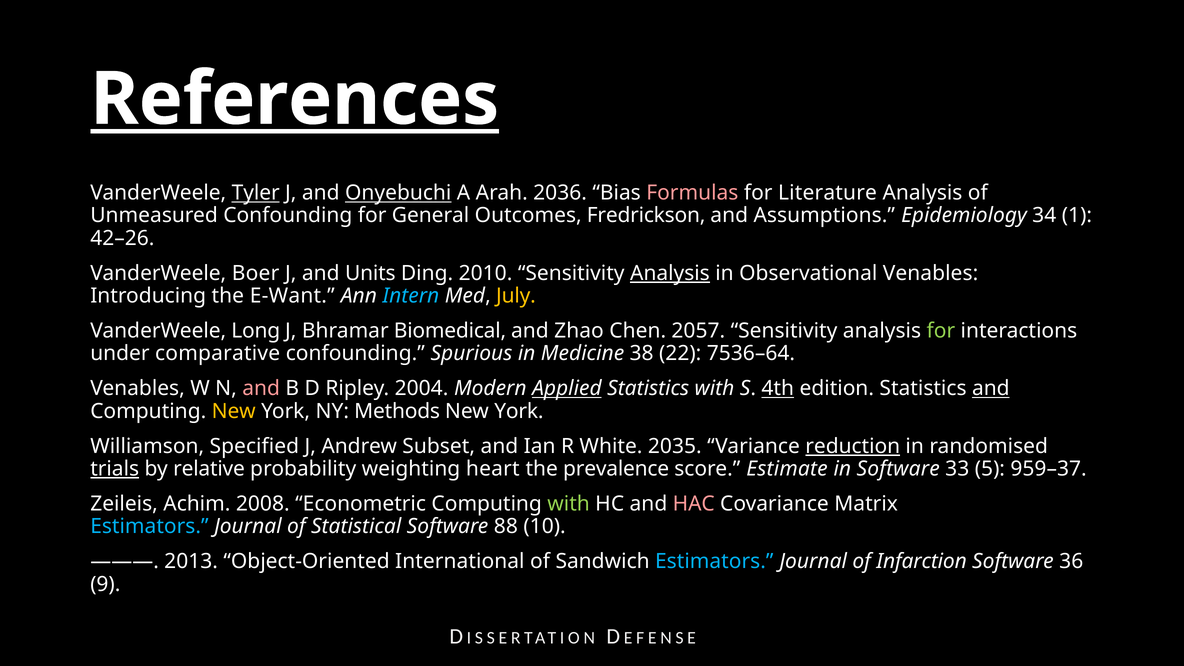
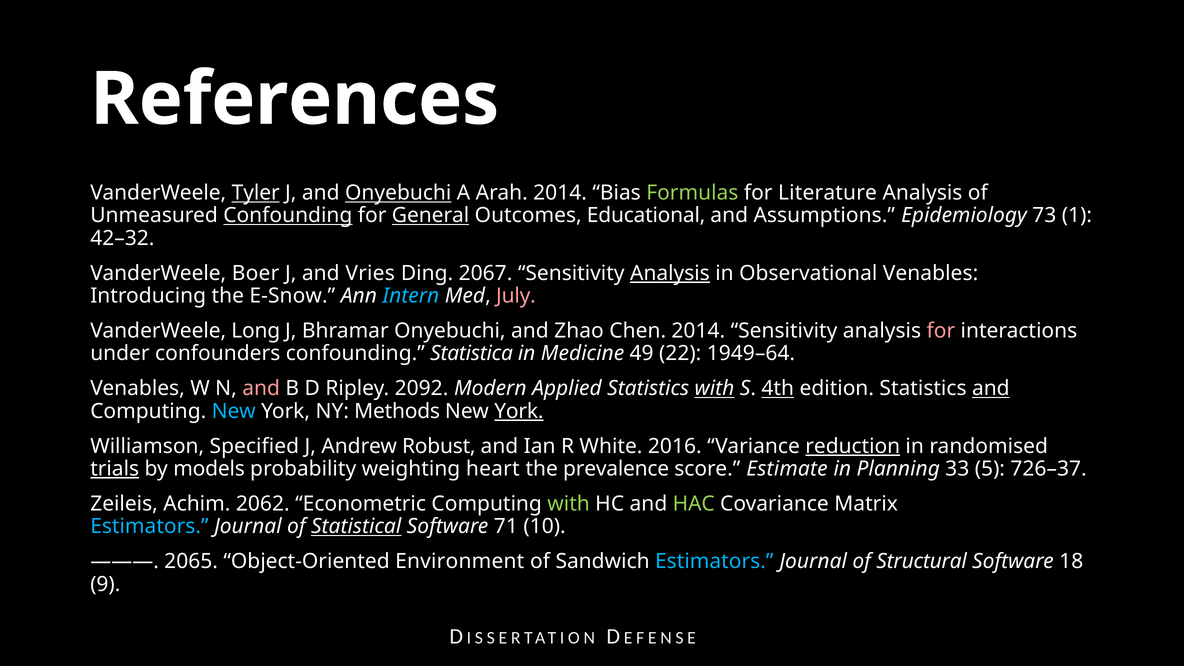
References underline: present -> none (295, 99)
Arah 2036: 2036 -> 2014 (560, 193)
Formulas colour: pink -> light green (692, 193)
Confounding underline: none -> present (288, 216)
General underline: none -> present (431, 216)
Fredrickson: Fredrickson -> Educational (646, 216)
34: 34 -> 73 (1044, 216)
42–26: 42–26 -> 42–32 (122, 238)
Units: Units -> Vries (370, 273)
2010: 2010 -> 2067 (486, 273)
E-Want: E-Want -> E-Snow (292, 296)
July colour: yellow -> pink (516, 296)
Bhramar Biomedical: Biomedical -> Onyebuchi (450, 331)
Chen 2057: 2057 -> 2014 (698, 331)
for colour: light green -> pink (941, 331)
comparative: comparative -> confounders (218, 354)
Spurious: Spurious -> Statistica (472, 354)
38: 38 -> 49 (642, 354)
7536–64: 7536–64 -> 1949–64 (751, 354)
2004: 2004 -> 2092 (422, 389)
Applied underline: present -> none (567, 389)
with underline: none -> present (714, 389)
New colour: yellow -> light blue (234, 411)
York underline: none -> present (519, 411)
Subset: Subset -> Robust (439, 446)
2035: 2035 -> 2016 (675, 446)
relative: relative -> models (209, 469)
in Software: Software -> Planning (898, 469)
959–37: 959–37 -> 726–37 (1049, 469)
2008: 2008 -> 2062 (263, 504)
HAC colour: pink -> light green (694, 504)
Statistical underline: none -> present (356, 526)
88: 88 -> 71 (506, 526)
2013: 2013 -> 2065 (191, 561)
International: International -> Environment (460, 561)
Infarction: Infarction -> Structural (922, 561)
36: 36 -> 18 (1071, 561)
